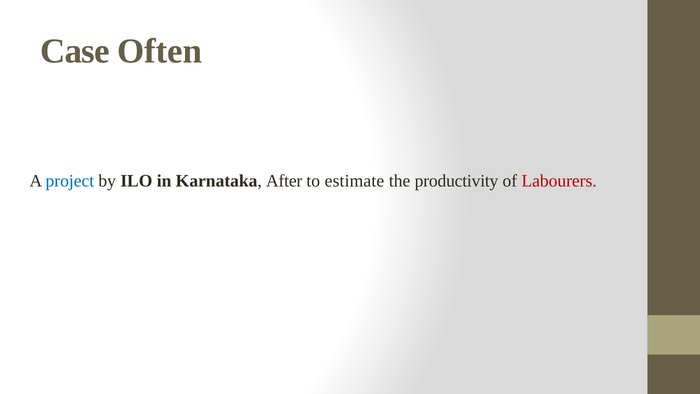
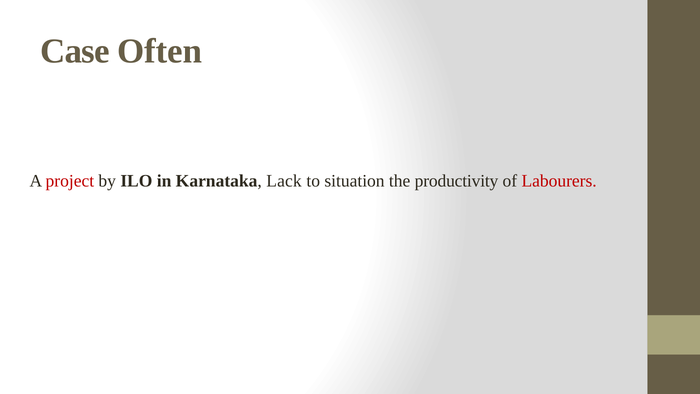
project colour: blue -> red (70, 181)
After: After -> Lack (284, 181)
estimate: estimate -> situation (355, 181)
